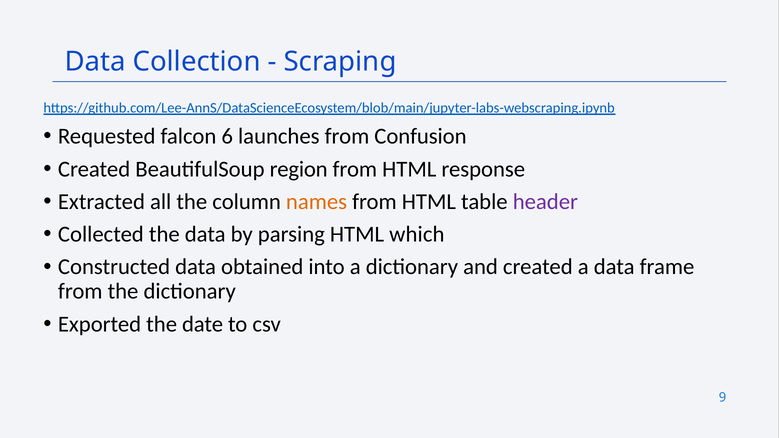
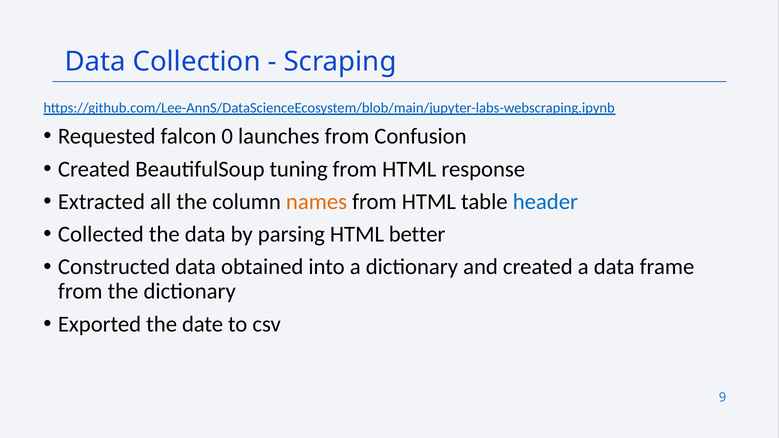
6: 6 -> 0 (227, 136)
region: region -> tuning (299, 169)
header colour: purple -> blue (545, 202)
which: which -> better (417, 234)
